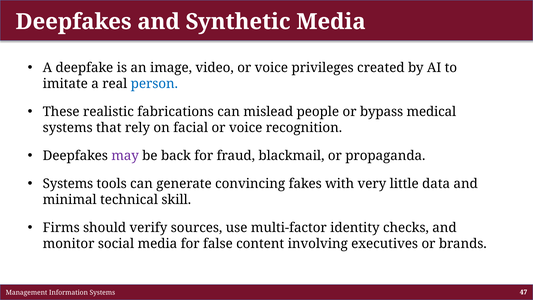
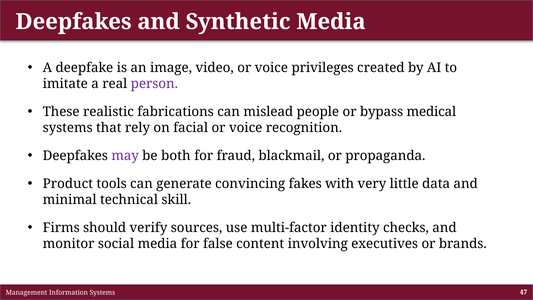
person colour: blue -> purple (154, 84)
back: back -> both (176, 156)
Systems: Systems -> Product (68, 184)
